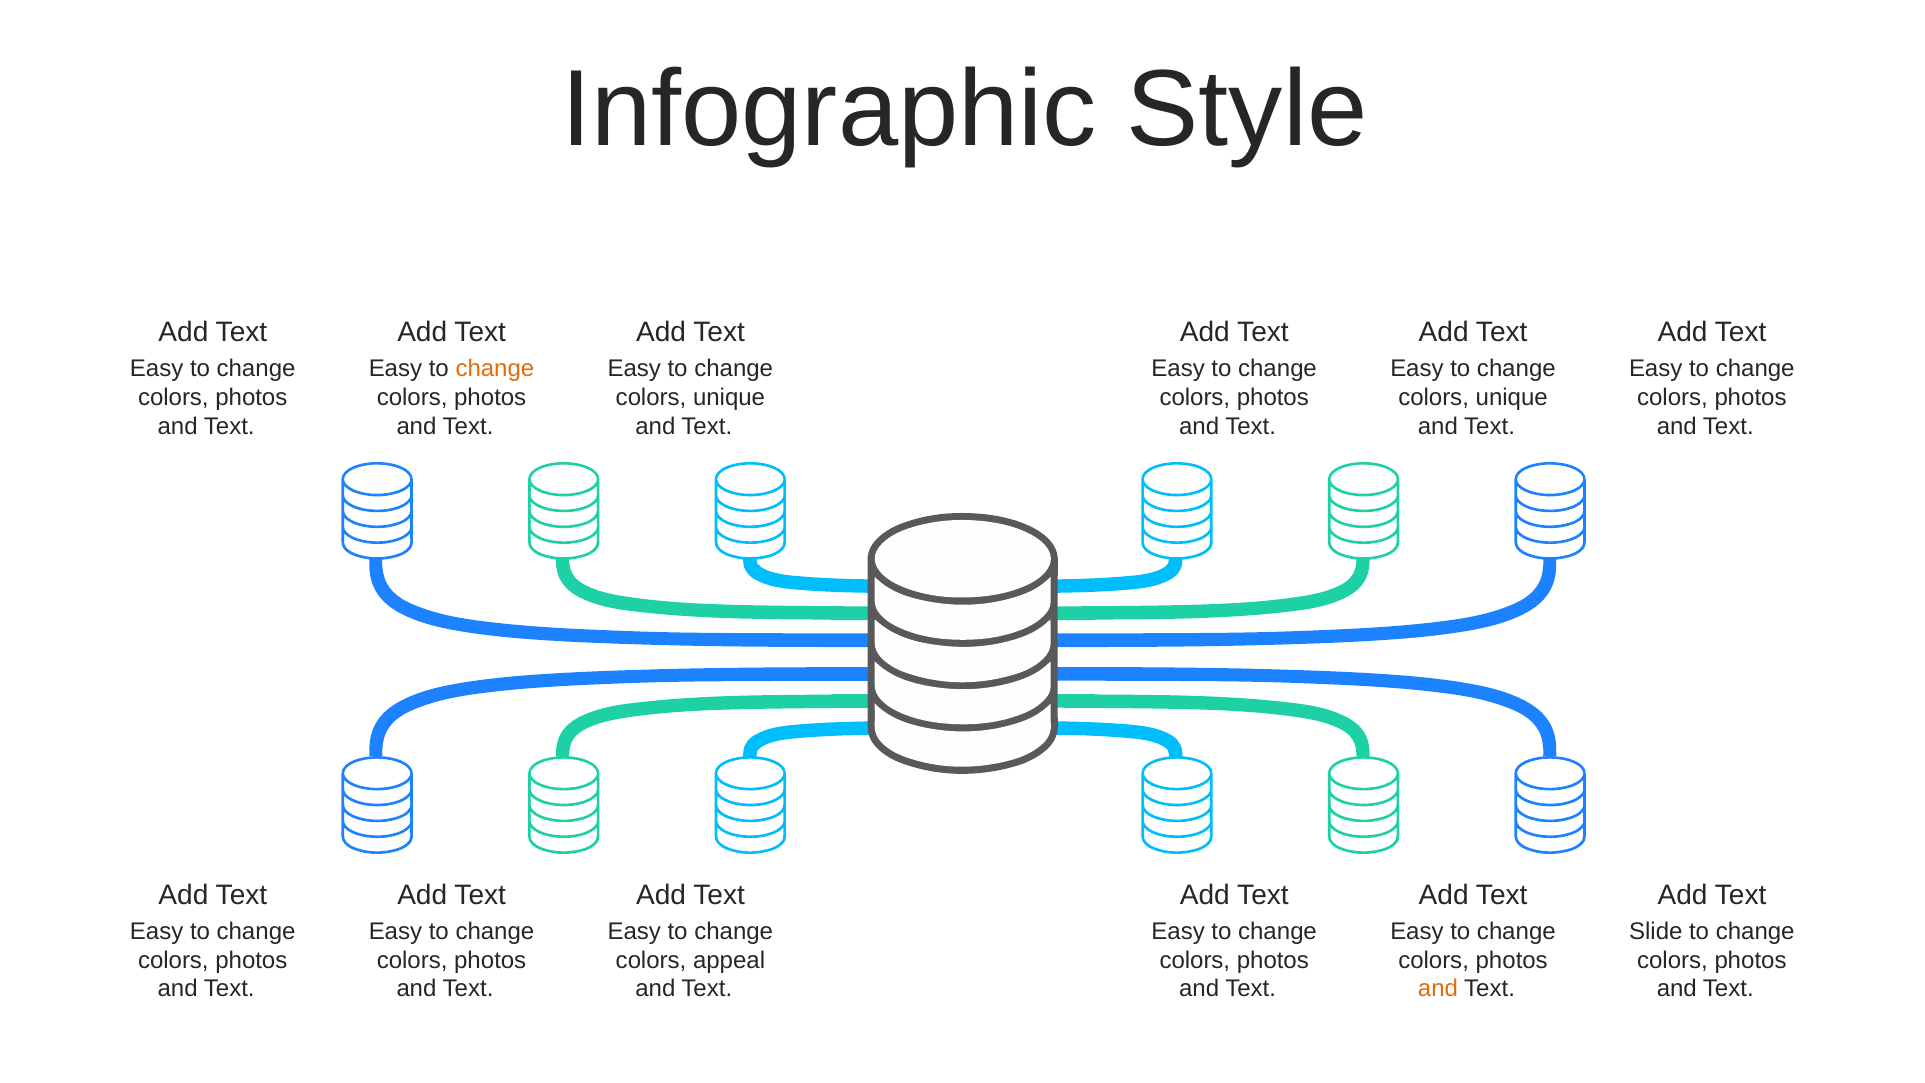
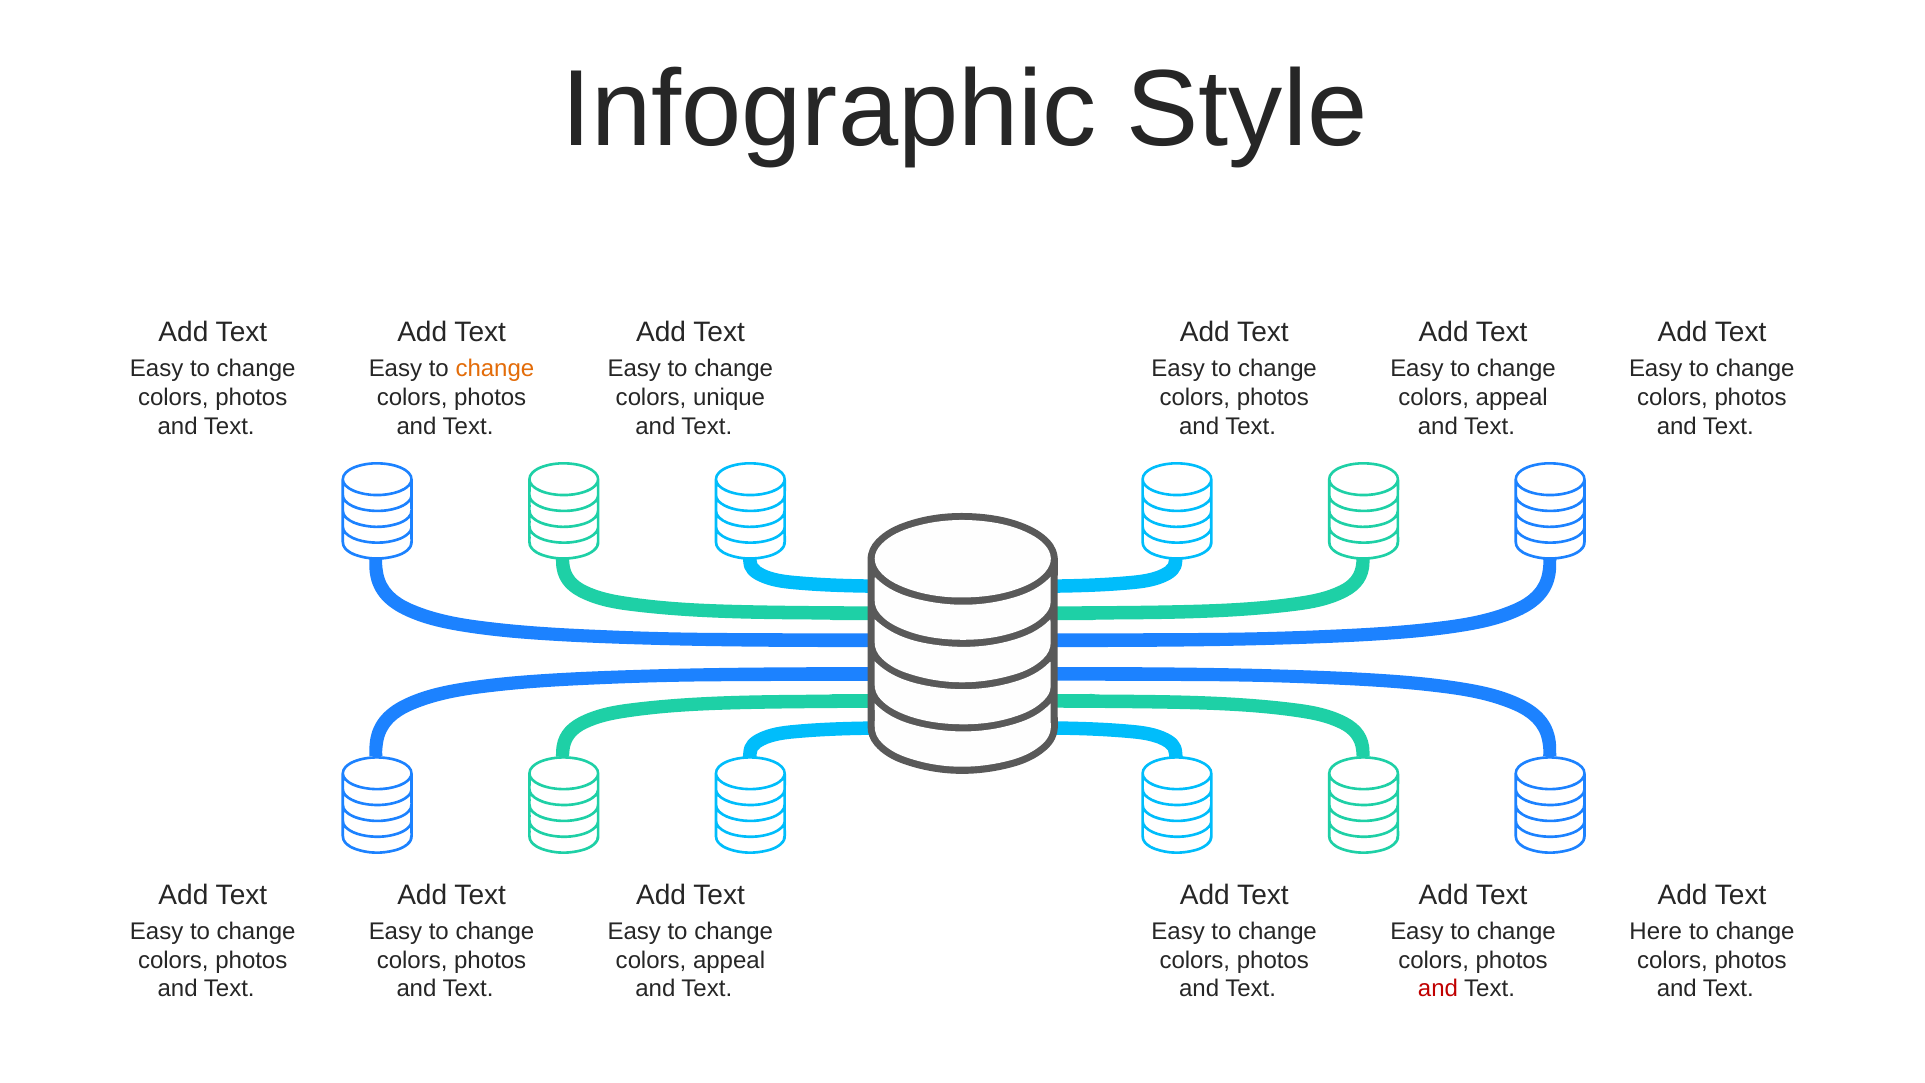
unique: unique -> appeal (1512, 397)
Slide: Slide -> Here (1656, 931)
and colour: orange -> red (1438, 989)
